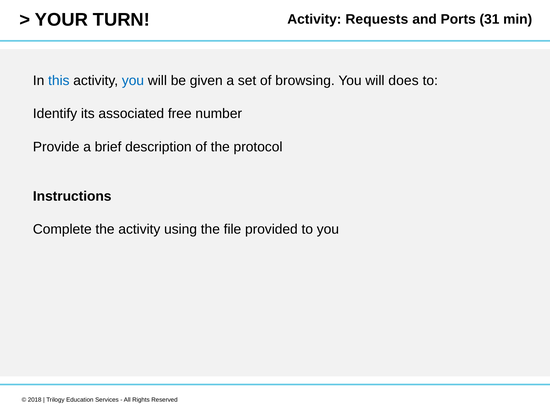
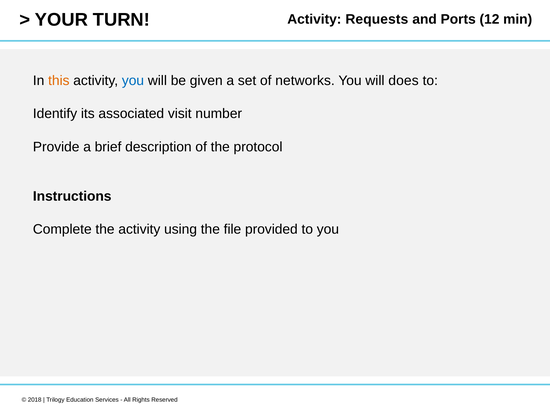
31: 31 -> 12 (489, 19)
this colour: blue -> orange (59, 81)
browsing: browsing -> networks (305, 81)
free: free -> visit (180, 114)
